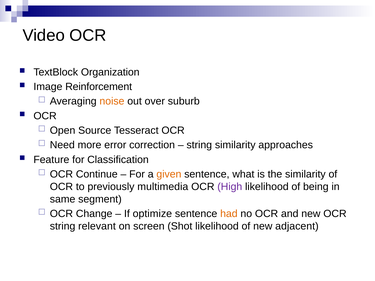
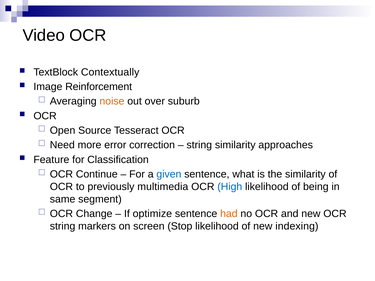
Organization: Organization -> Contextually (110, 72)
given colour: orange -> blue (169, 174)
High colour: purple -> blue (230, 187)
relevant: relevant -> markers (97, 226)
Shot: Shot -> Stop (180, 226)
adjacent: adjacent -> indexing (297, 226)
